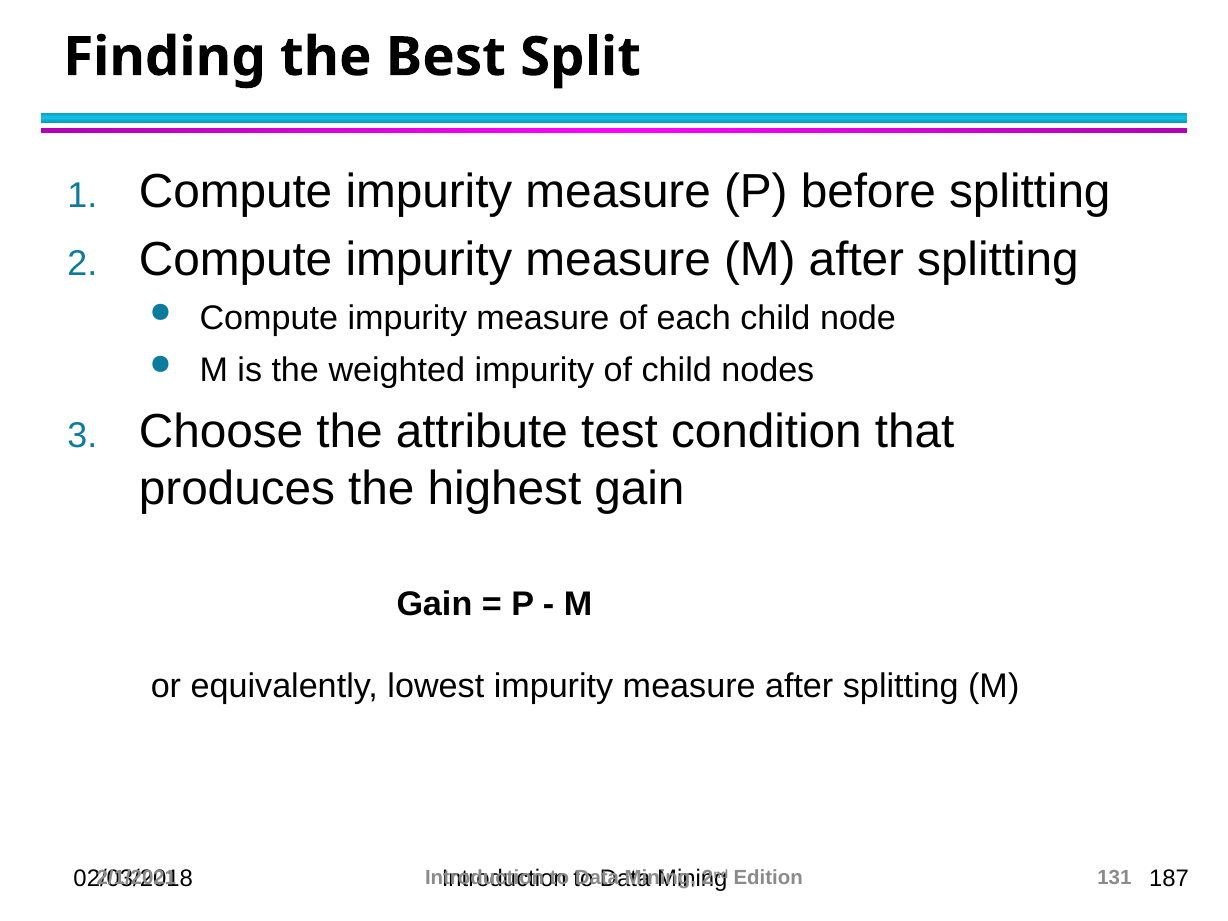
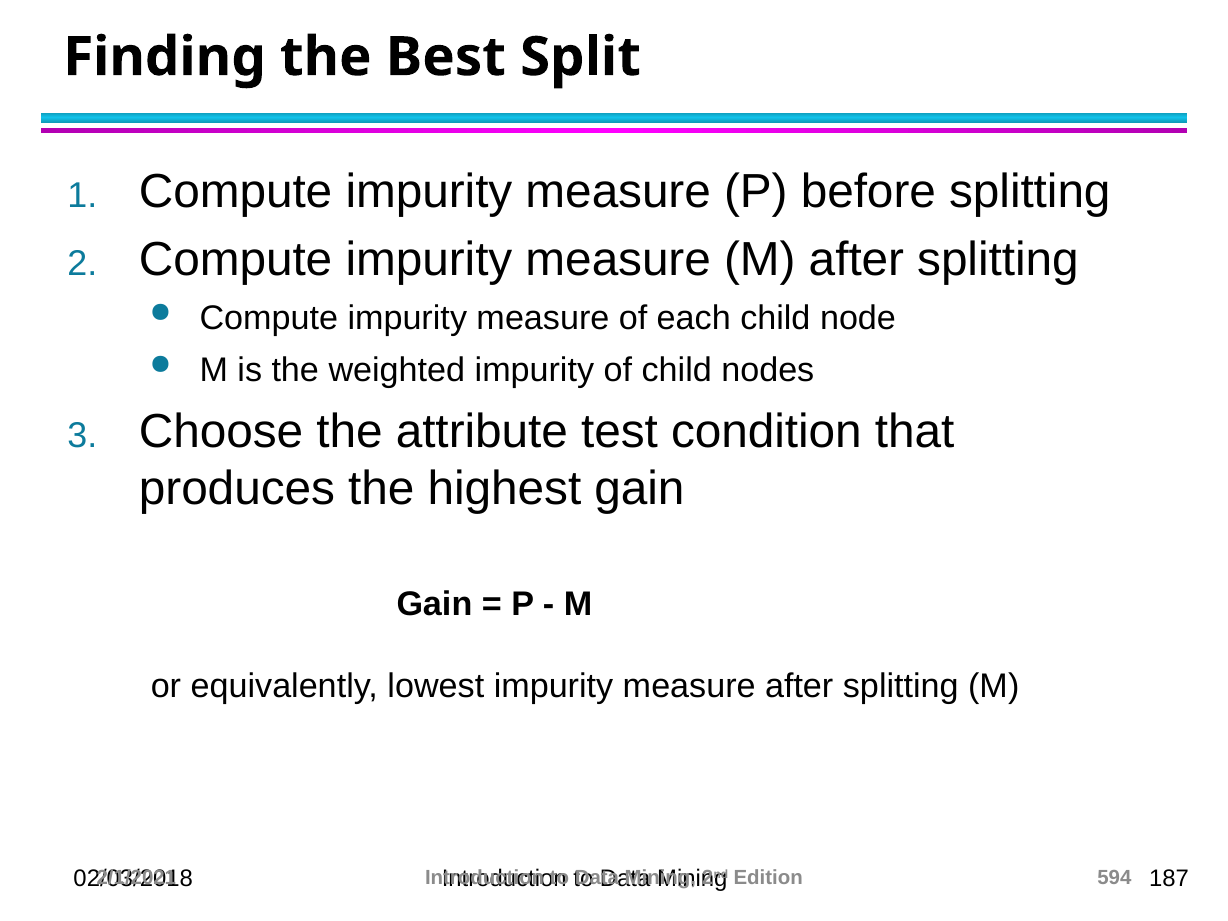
131: 131 -> 594 (1114, 878)
